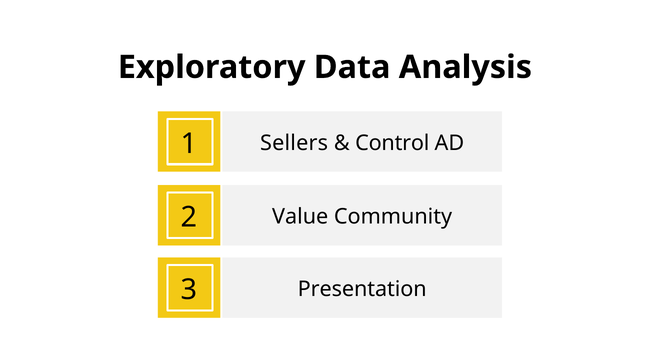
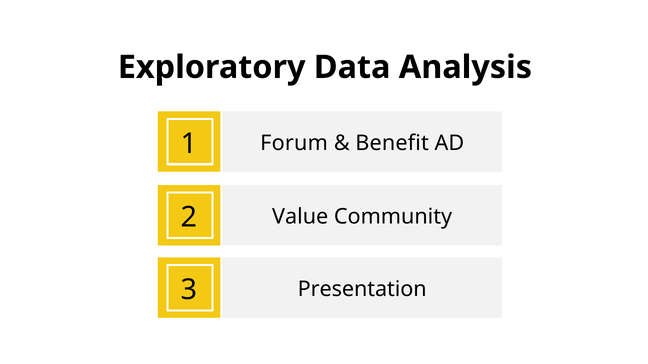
Sellers: Sellers -> Forum (294, 143)
Control: Control -> Benefit (392, 143)
